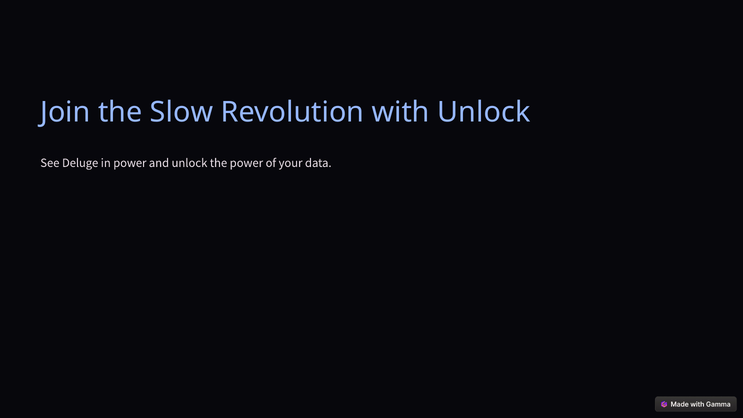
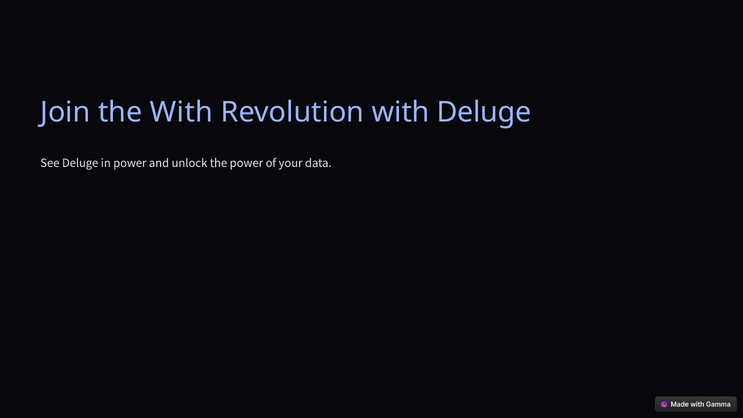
the Slow: Slow -> With (181, 112)
with Unlock: Unlock -> Deluge (484, 112)
